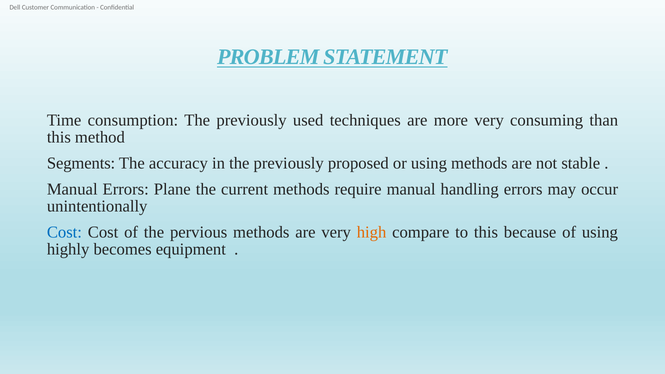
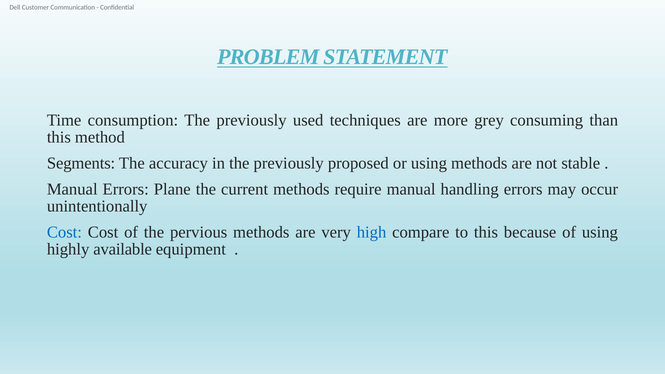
more very: very -> grey (489, 120)
high colour: orange -> blue (372, 232)
becomes: becomes -> available (123, 249)
